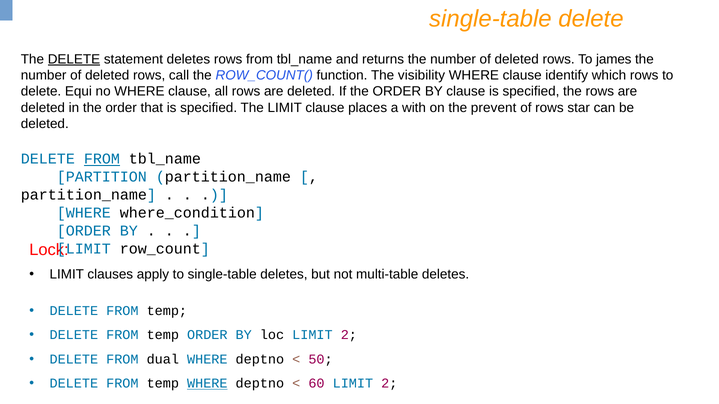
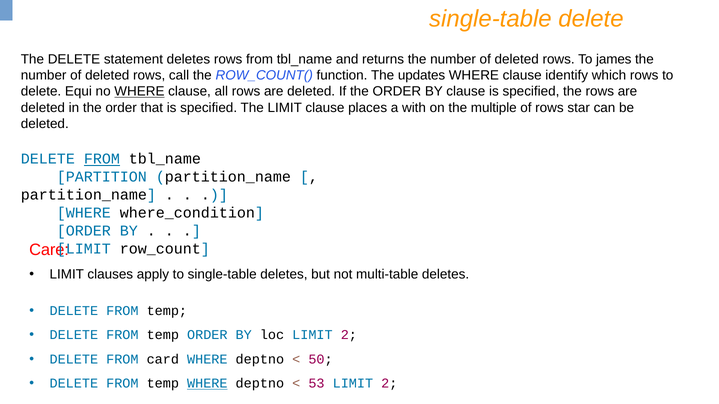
DELETE underline: present -> none (74, 59)
visibility: visibility -> updates (422, 75)
WHERE underline: none -> present (139, 92)
prevent: prevent -> multiple (494, 108)
Lock: Lock -> Care (49, 250)
dual: dual -> card (163, 360)
60: 60 -> 53 (316, 384)
